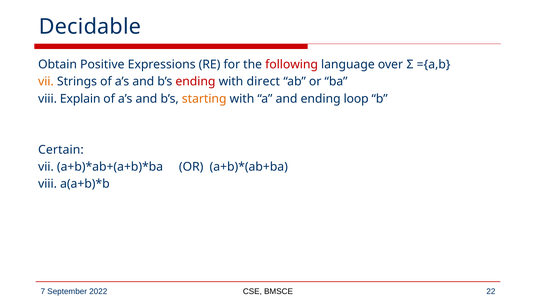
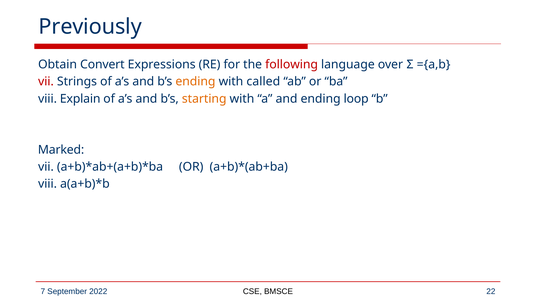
Decidable: Decidable -> Previously (90, 27)
Positive: Positive -> Convert (102, 65)
vii colour: orange -> red (46, 82)
ending colour: red -> orange (195, 82)
direct: direct -> called (263, 82)
Certain: Certain -> Marked (61, 150)
